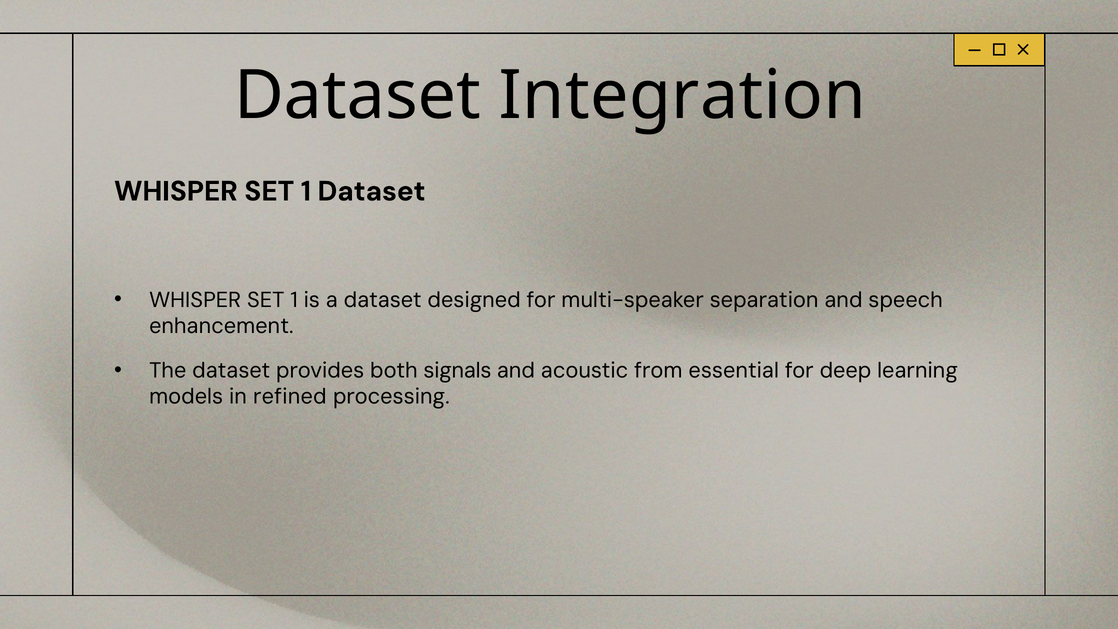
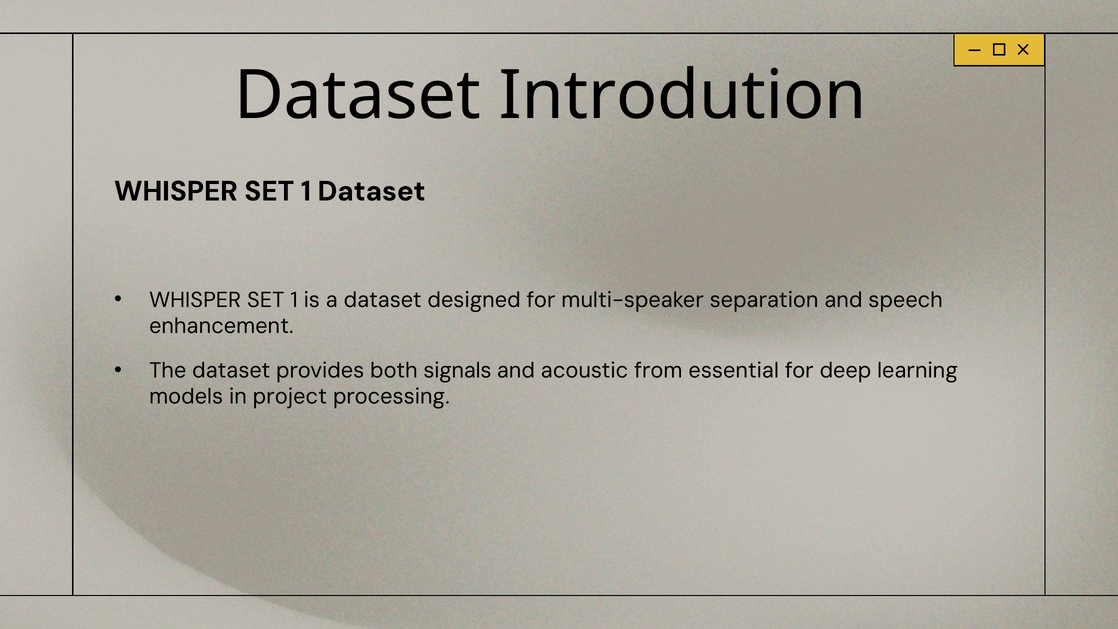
Integration: Integration -> Introdution (683, 96)
refined: refined -> project (290, 397)
